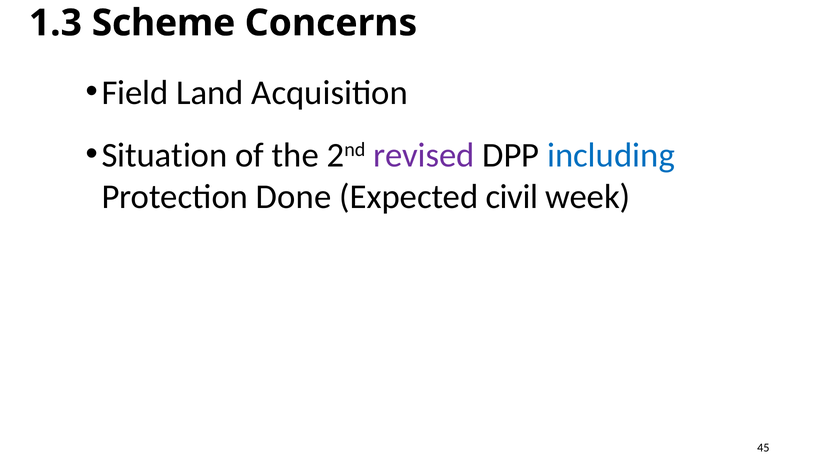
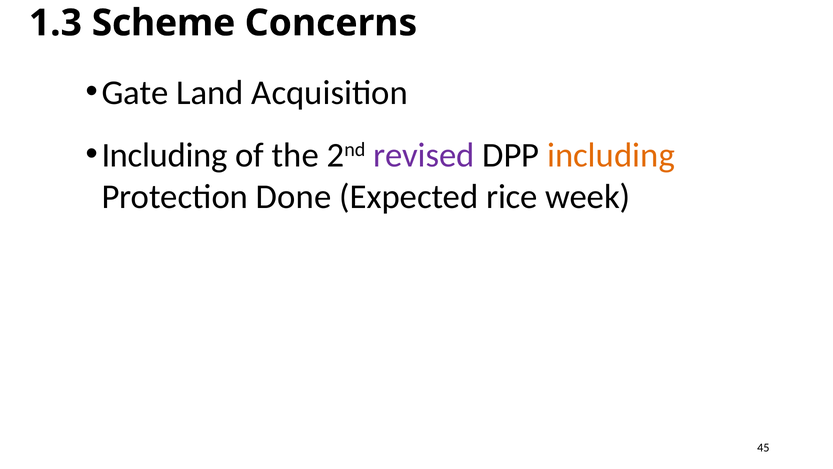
Field: Field -> Gate (135, 92)
Situation: Situation -> Including (165, 155)
including colour: blue -> orange (611, 155)
civil: civil -> rice (512, 197)
